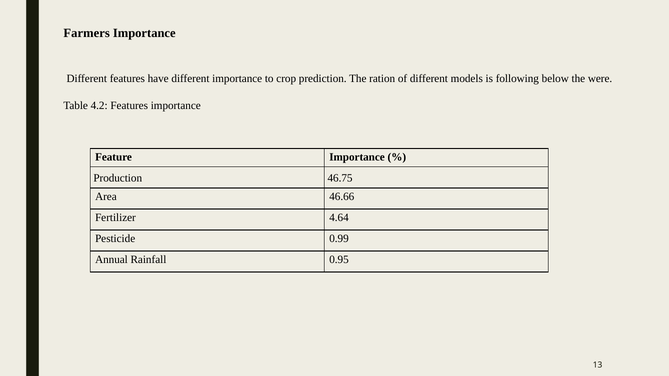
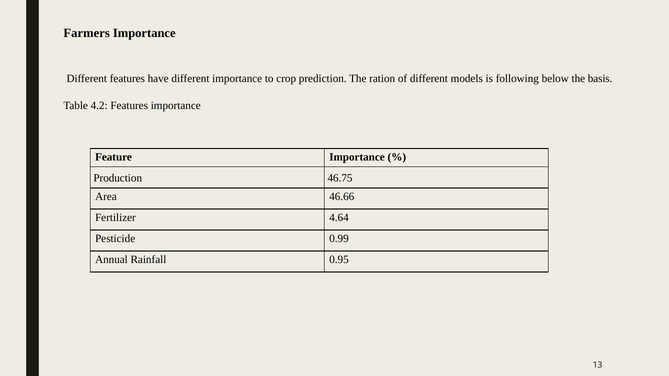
were: were -> basis (600, 79)
